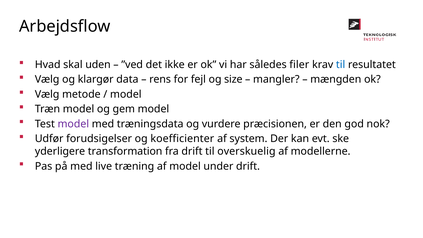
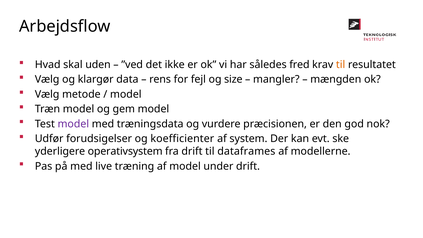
filer: filer -> fred (299, 65)
til colour: blue -> orange (341, 65)
transformation: transformation -> operativsystem (125, 151)
overskuelig: overskuelig -> dataframes (246, 151)
